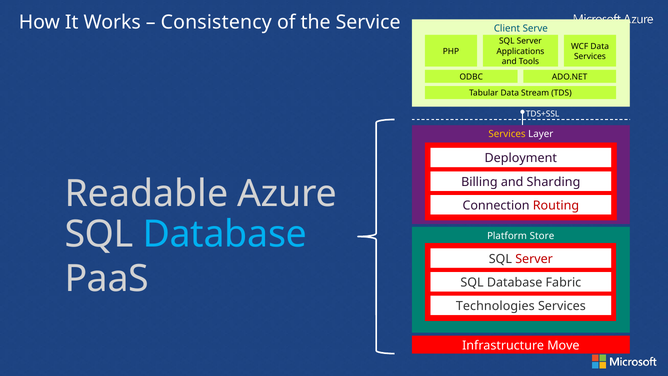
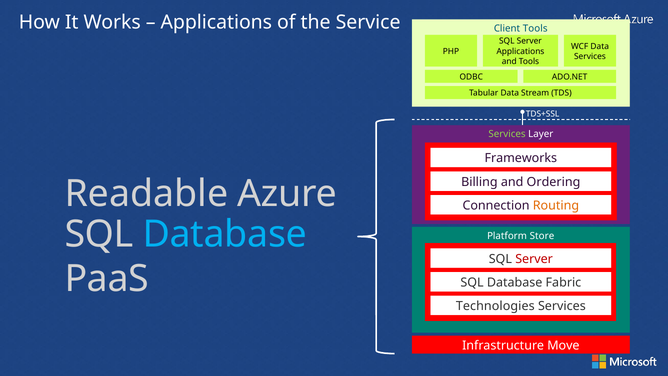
Consistency: Consistency -> Applications (216, 22)
Client Serve: Serve -> Tools (535, 28)
Services colour: yellow -> light green (507, 134)
Deployment: Deployment -> Frameworks (521, 158)
Sharding: Sharding -> Ordering (554, 182)
Routing colour: red -> orange (556, 205)
